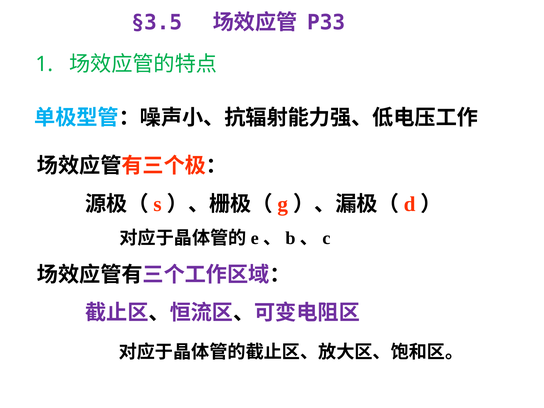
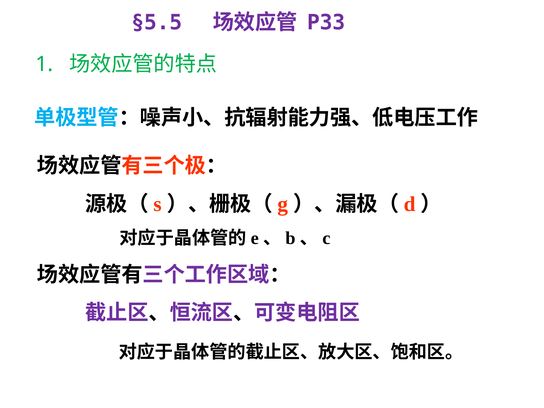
§3.5: §3.5 -> §5.5 (157, 22)
